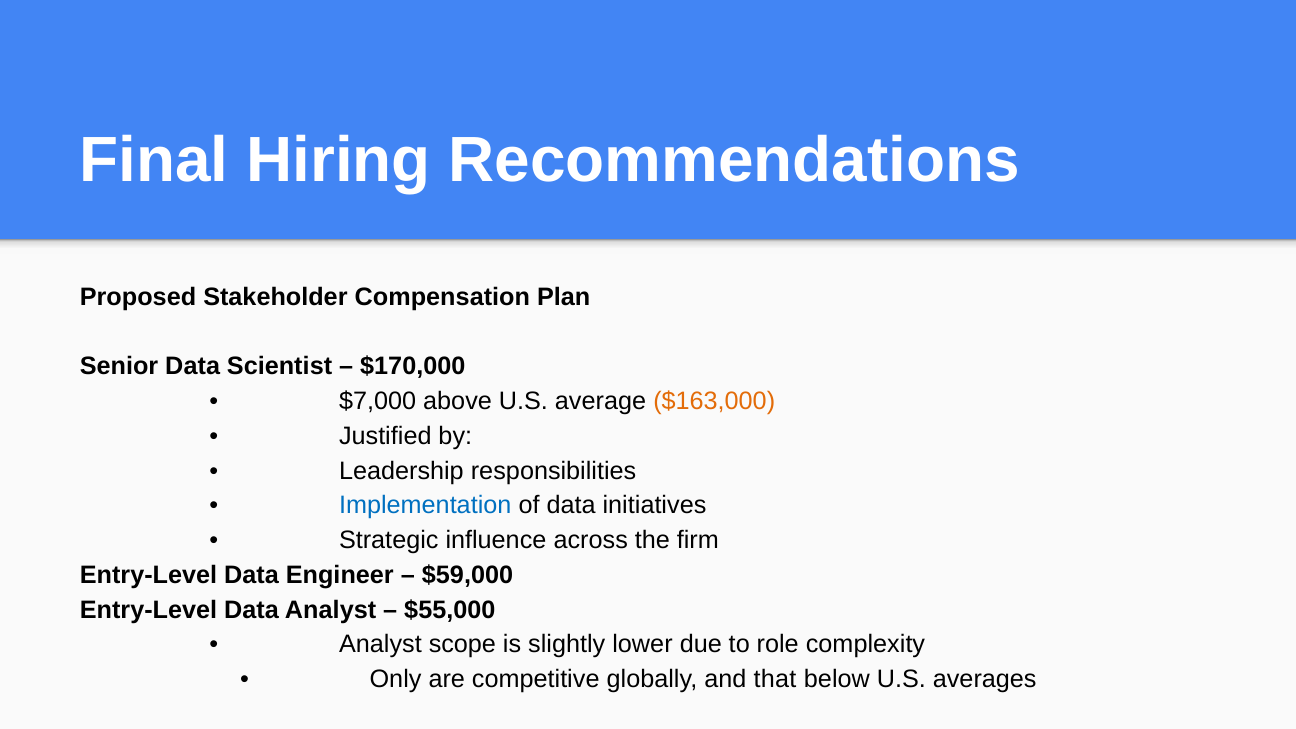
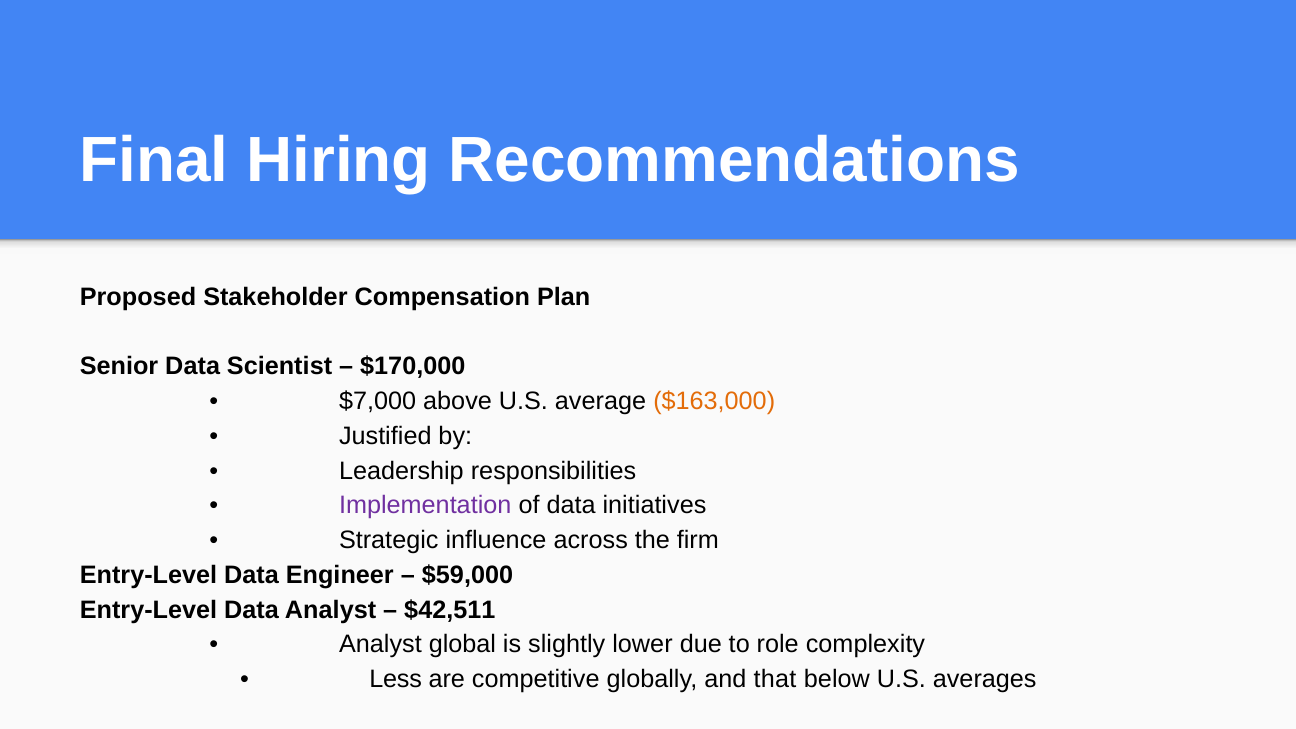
Implementation colour: blue -> purple (425, 506)
$55,000: $55,000 -> $42,511 (450, 610)
scope: scope -> global (462, 645)
Only: Only -> Less (396, 679)
